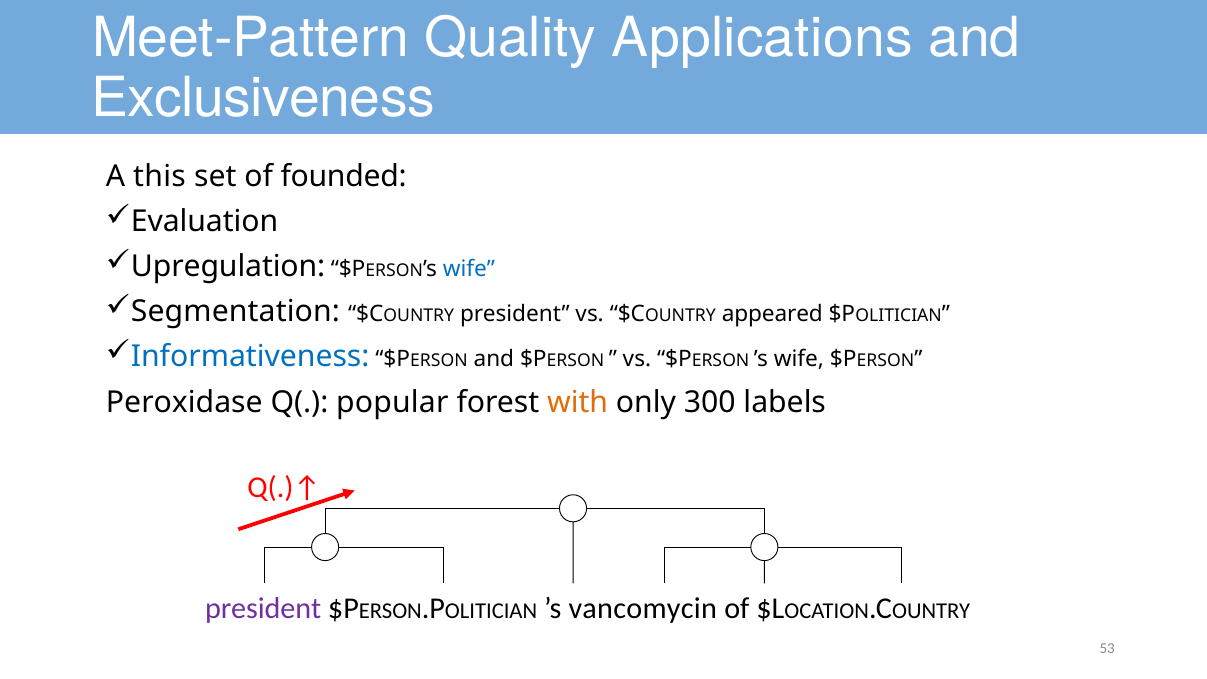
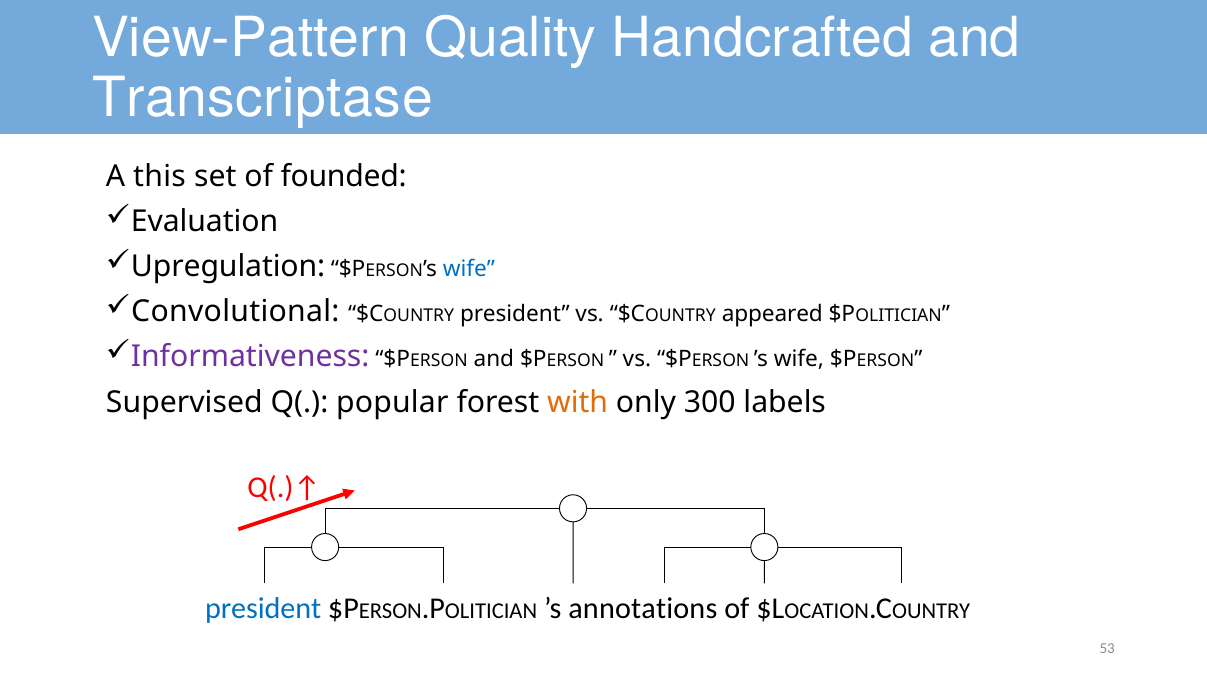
Meet-Pattern: Meet-Pattern -> View-Pattern (250, 38)
Applications: Applications -> Handcrafted (762, 38)
Exclusiveness: Exclusiveness -> Transcriptase (262, 98)
Segmentation: Segmentation -> Convolutional (235, 312)
Informativeness colour: blue -> purple (250, 357)
Peroxidase: Peroxidase -> Supervised (184, 402)
president colour: purple -> blue (263, 608)
vancomycin: vancomycin -> annotations (643, 608)
